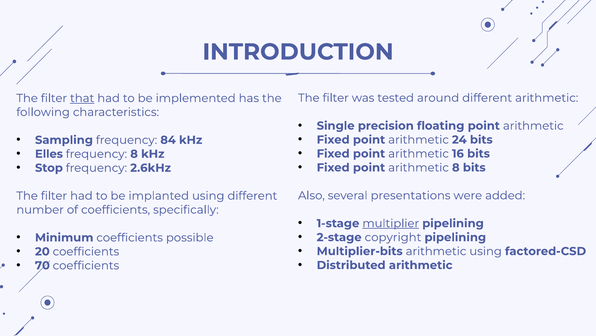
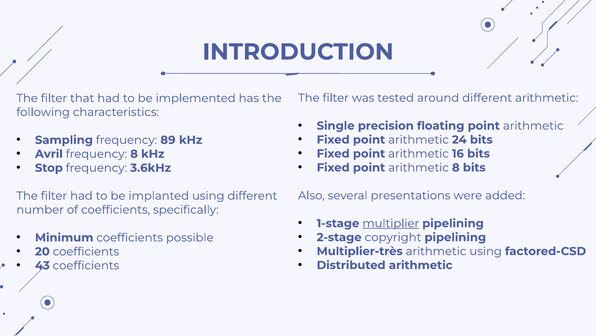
that underline: present -> none (82, 98)
84: 84 -> 89 (168, 140)
Elles: Elles -> Avril (49, 154)
2.6kHz: 2.6kHz -> 3.6kHz (151, 168)
Multiplier-bits: Multiplier-bits -> Multiplier-très (360, 251)
70: 70 -> 43 (42, 265)
